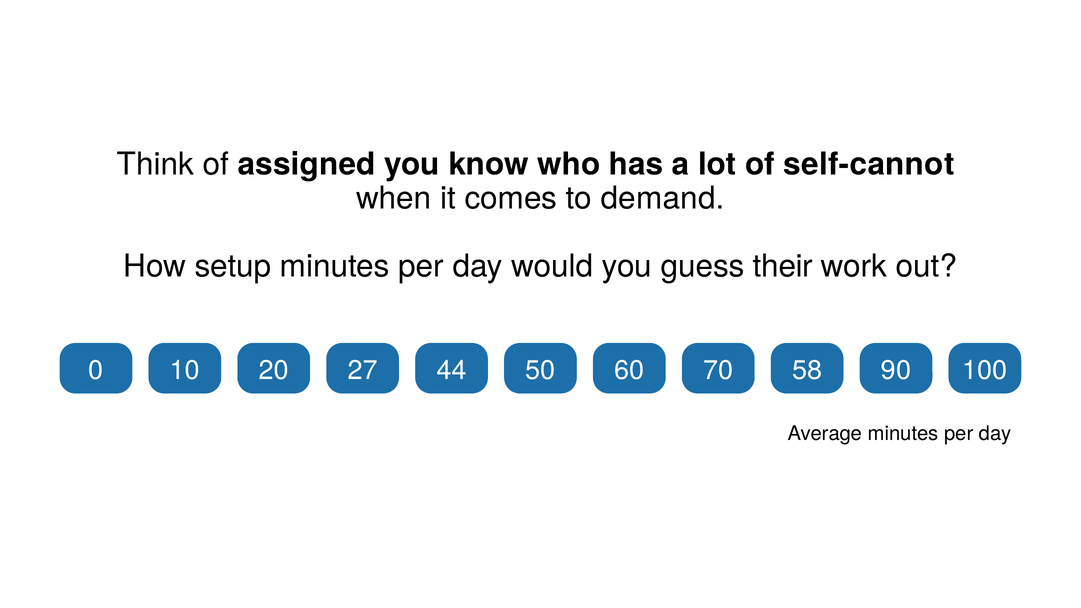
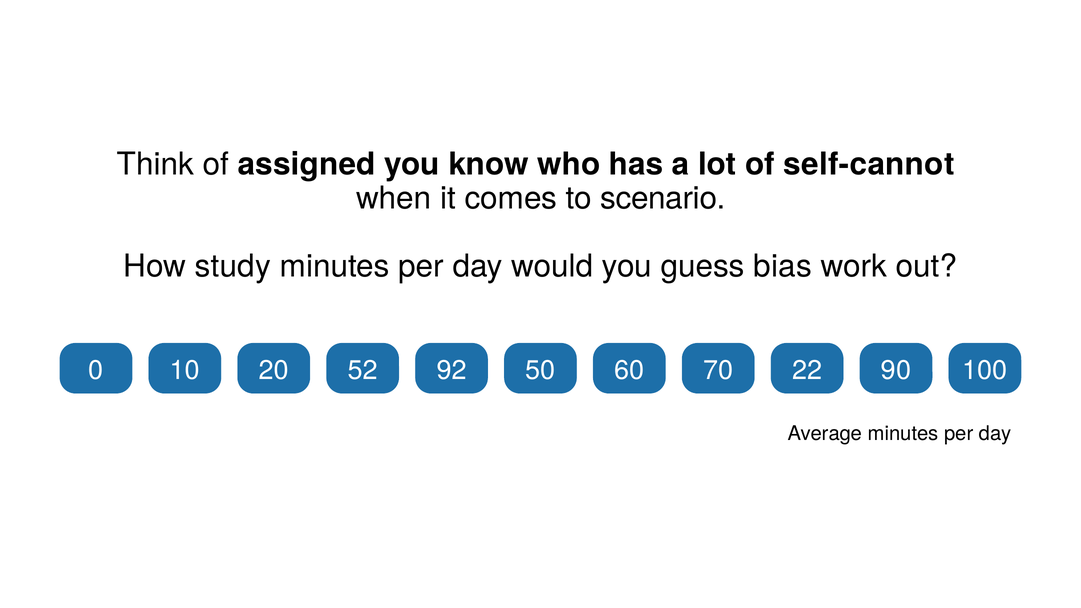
demand: demand -> scenario (663, 199)
setup: setup -> study (233, 267)
their: their -> bias (783, 267)
27: 27 -> 52 (363, 370)
44: 44 -> 92 (452, 370)
58: 58 -> 22 (807, 370)
